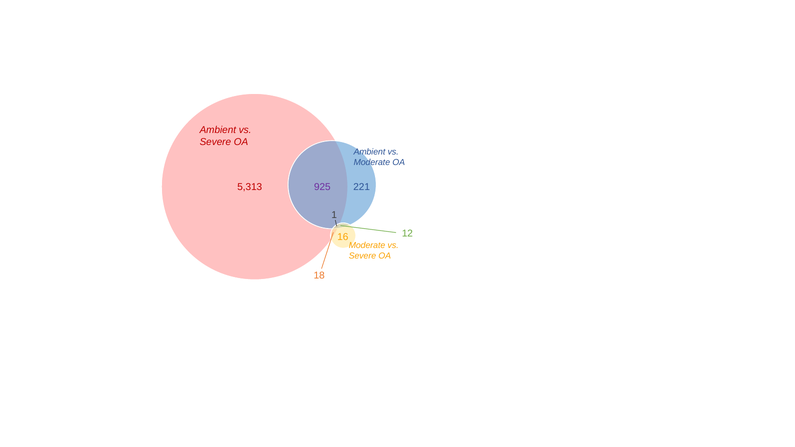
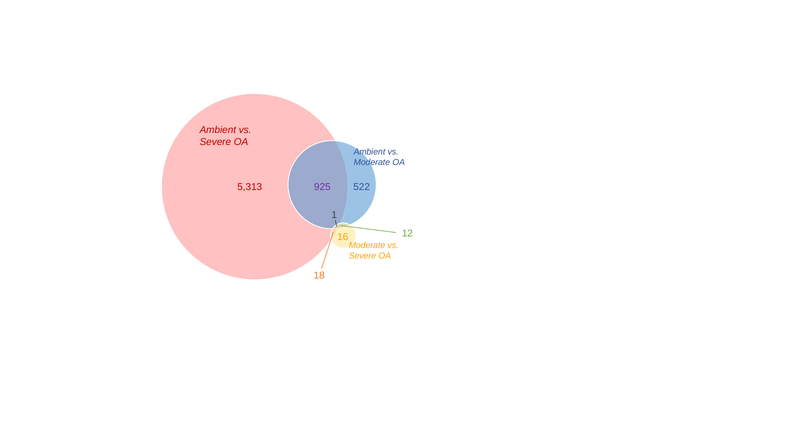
221: 221 -> 522 (362, 187)
